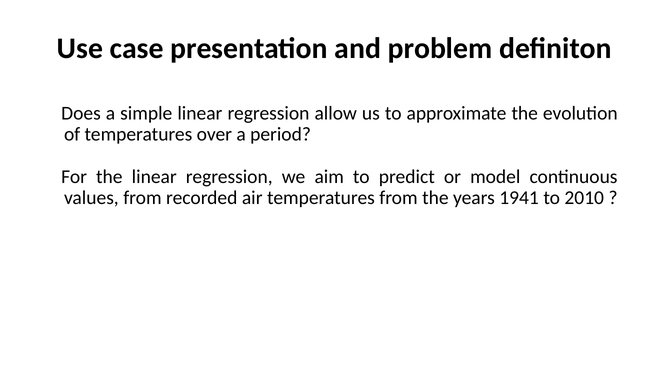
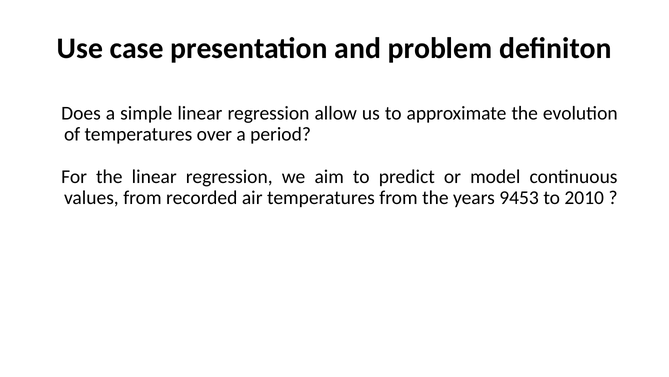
1941: 1941 -> 9453 (519, 197)
